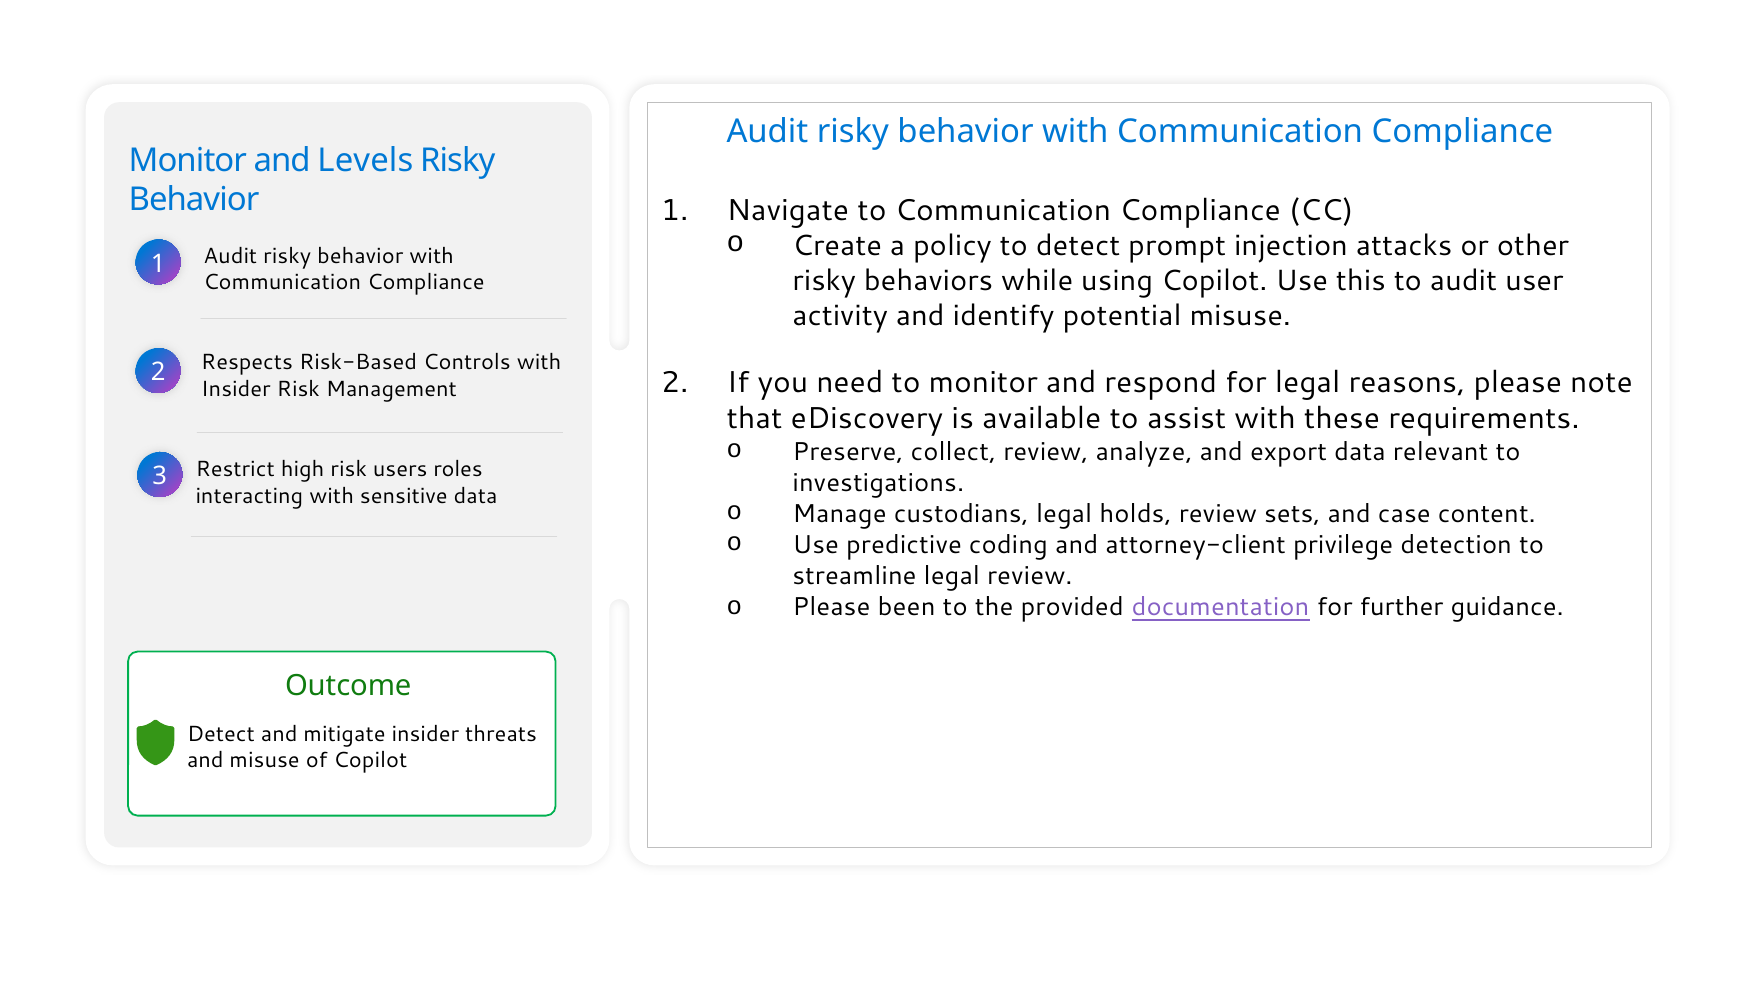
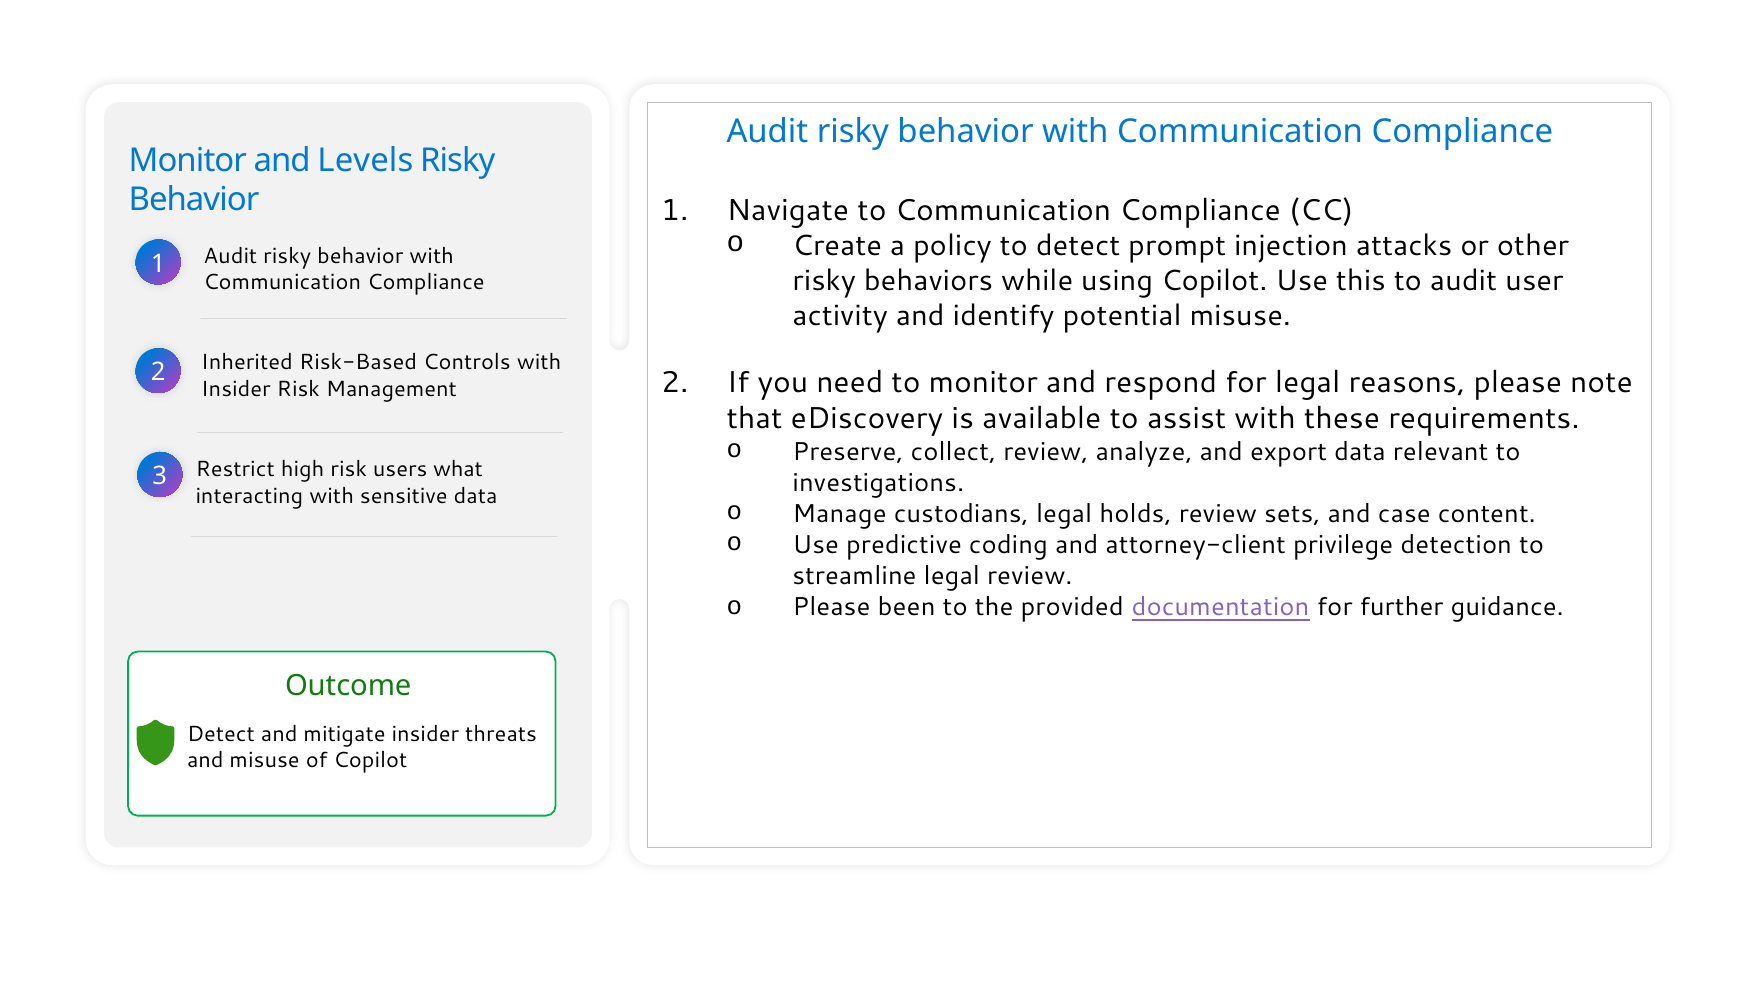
Respects: Respects -> Inherited (247, 363)
roles: roles -> what (458, 470)
